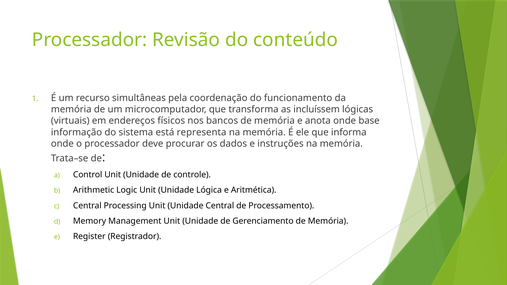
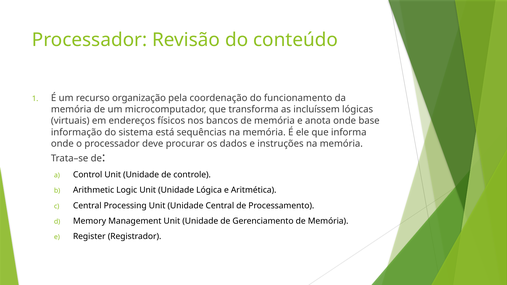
simultâneas: simultâneas -> organização (139, 98)
representa: representa -> sequências (202, 132)
